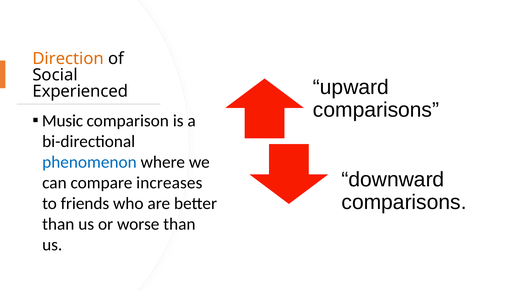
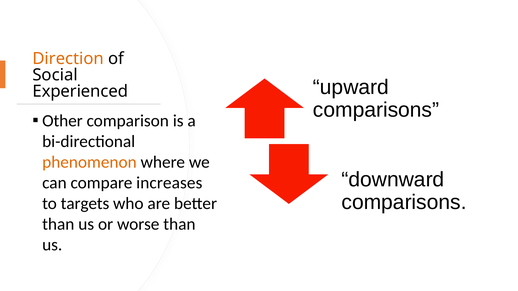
Music: Music -> Other (62, 121)
phenomenon colour: blue -> orange (89, 162)
friends: friends -> targets (85, 204)
